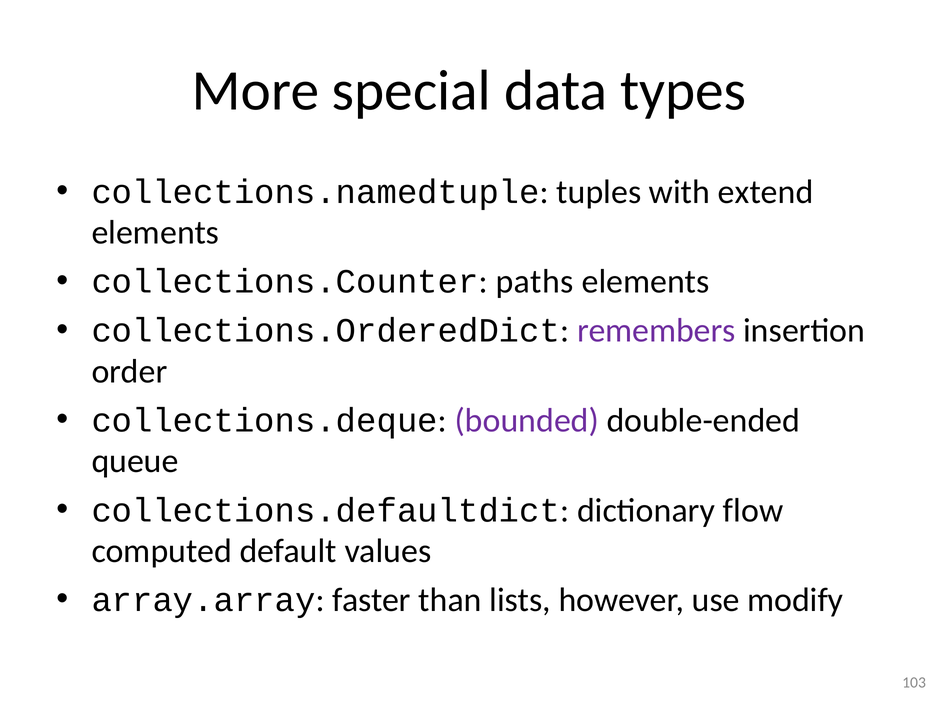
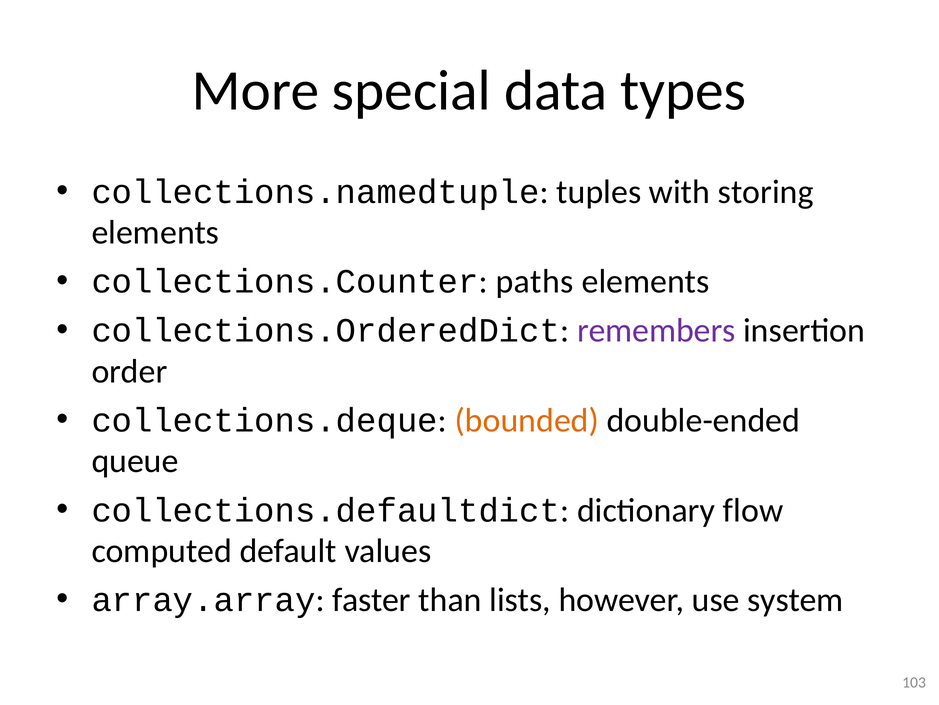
extend: extend -> storing (766, 192)
bounded colour: purple -> orange (527, 420)
modify: modify -> system (795, 599)
